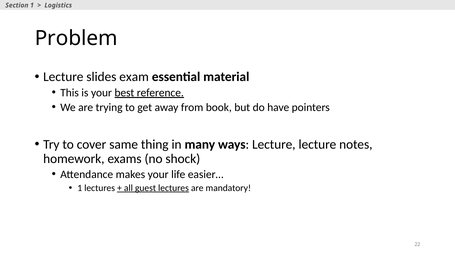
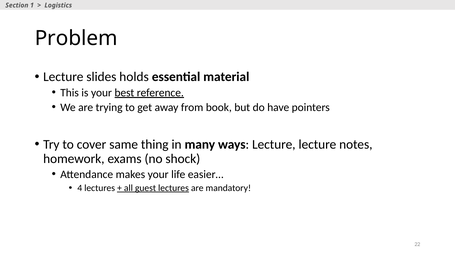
exam: exam -> holds (134, 77)
1: 1 -> 4 (80, 188)
